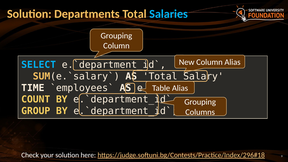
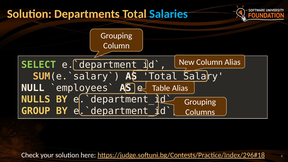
SELECT colour: light blue -> light green (39, 65)
TIME: TIME -> NULL (33, 88)
COUNT: COUNT -> NULLS (36, 99)
